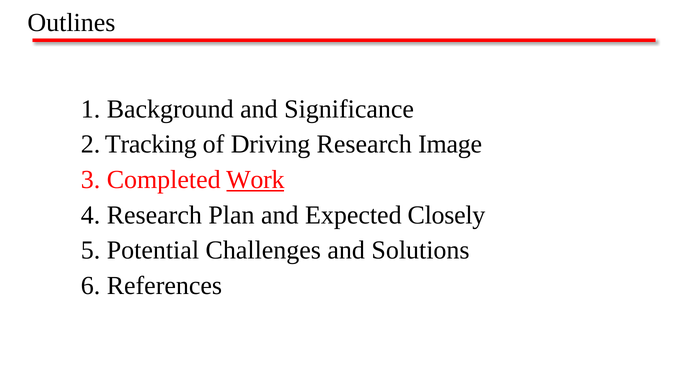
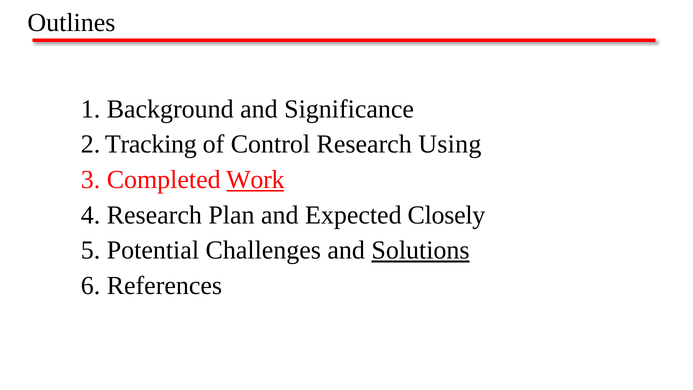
Driving: Driving -> Control (270, 144)
Image: Image -> Using (450, 144)
Solutions underline: none -> present (421, 250)
